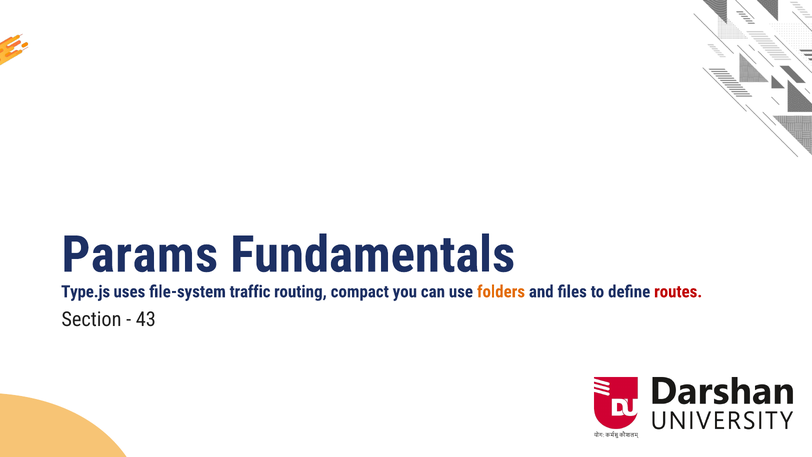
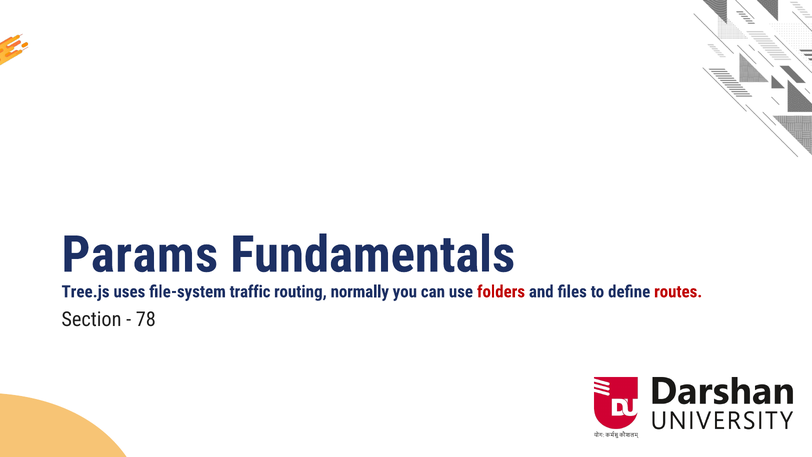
Type.js: Type.js -> Tree.js (86, 292)
compact: compact -> normally (360, 292)
folders colour: orange -> red (501, 292)
43: 43 -> 78 (146, 320)
